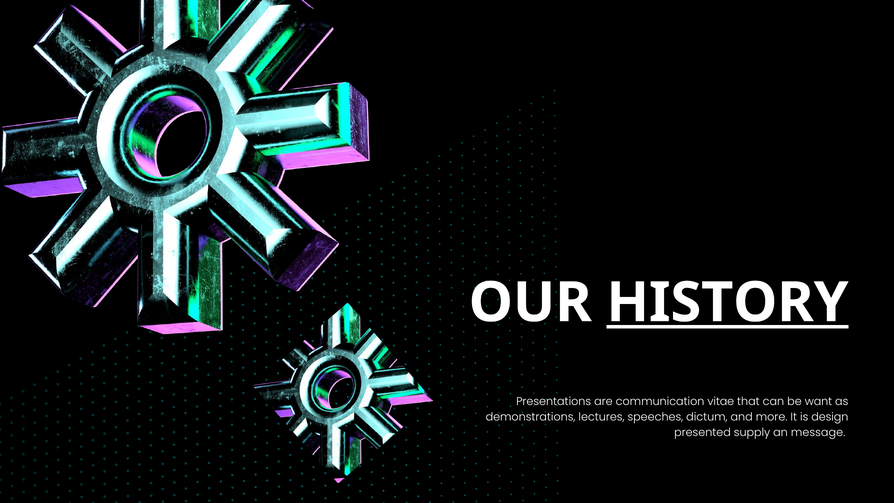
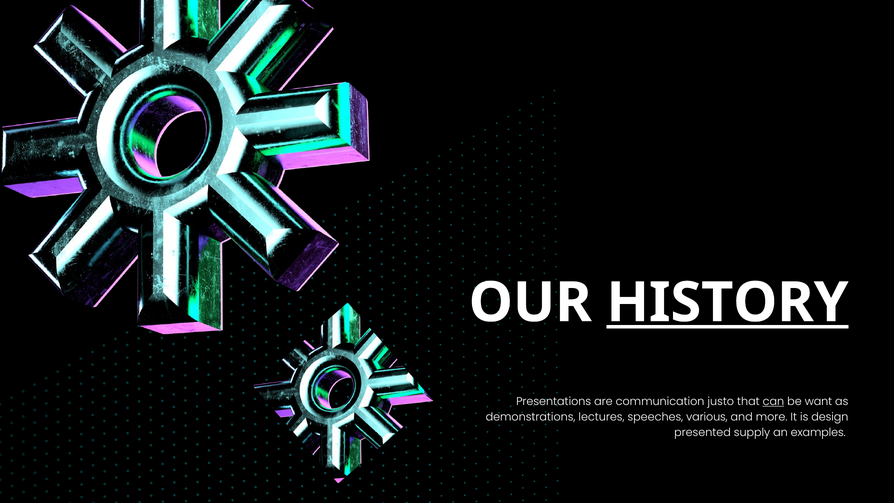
vitae: vitae -> justo (721, 401)
can underline: none -> present (773, 401)
dictum: dictum -> various (707, 417)
message: message -> examples (818, 433)
